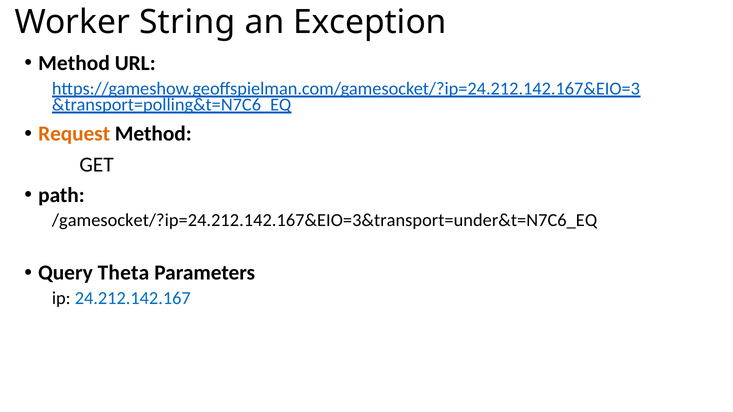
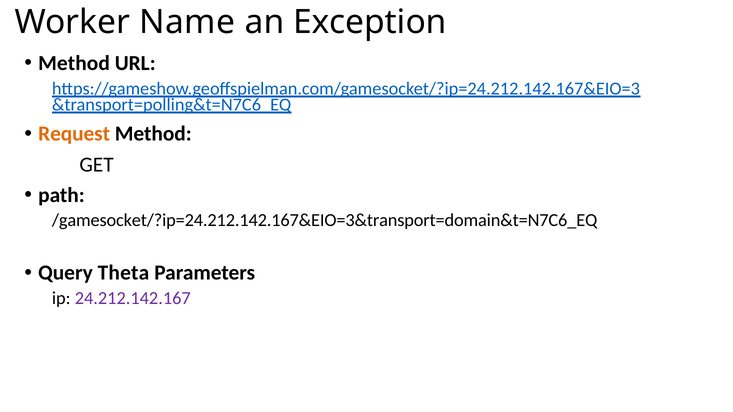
String: String -> Name (187, 22)
/gamesocket/?ip=24.212.142.167&EIO=3&transport=under&t=N7C6_EQ: /gamesocket/?ip=24.212.142.167&EIO=3&transport=under&t=N7C6_EQ -> /gamesocket/?ip=24.212.142.167&EIO=3&transport=domain&t=N7C6_EQ (325, 221)
24.212.142.167 colour: blue -> purple (133, 298)
